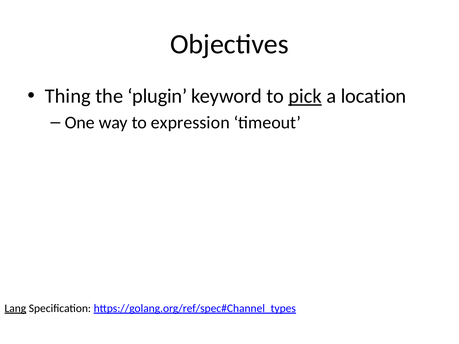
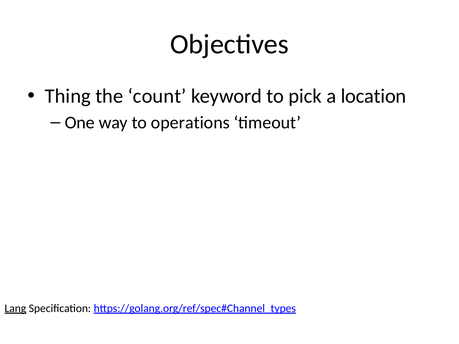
plugin: plugin -> count (157, 96)
pick underline: present -> none (305, 96)
expression: expression -> operations (190, 123)
